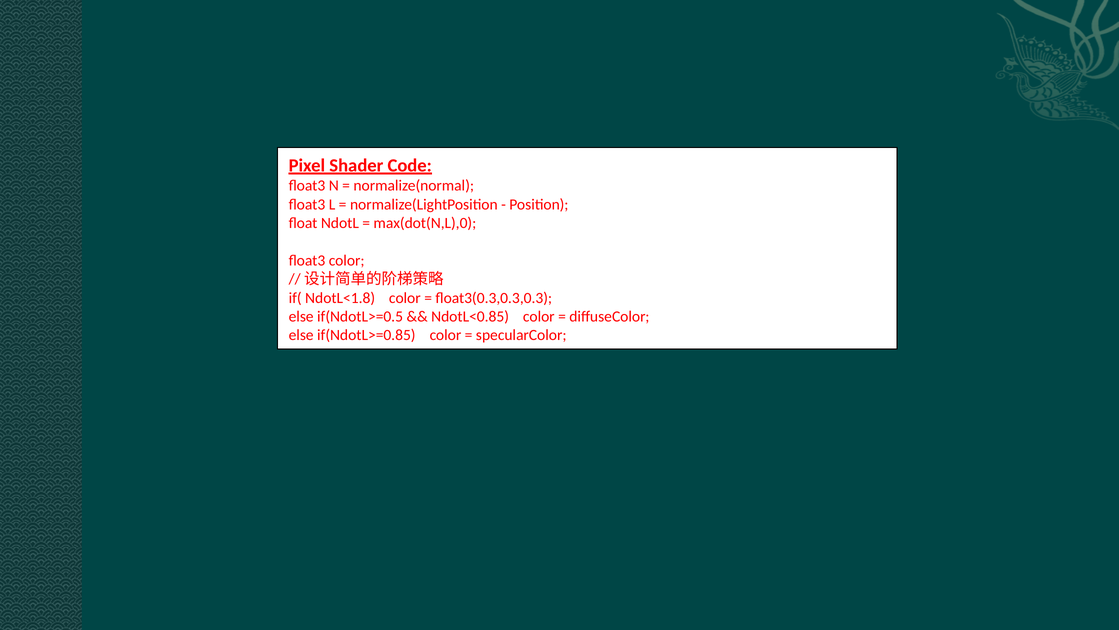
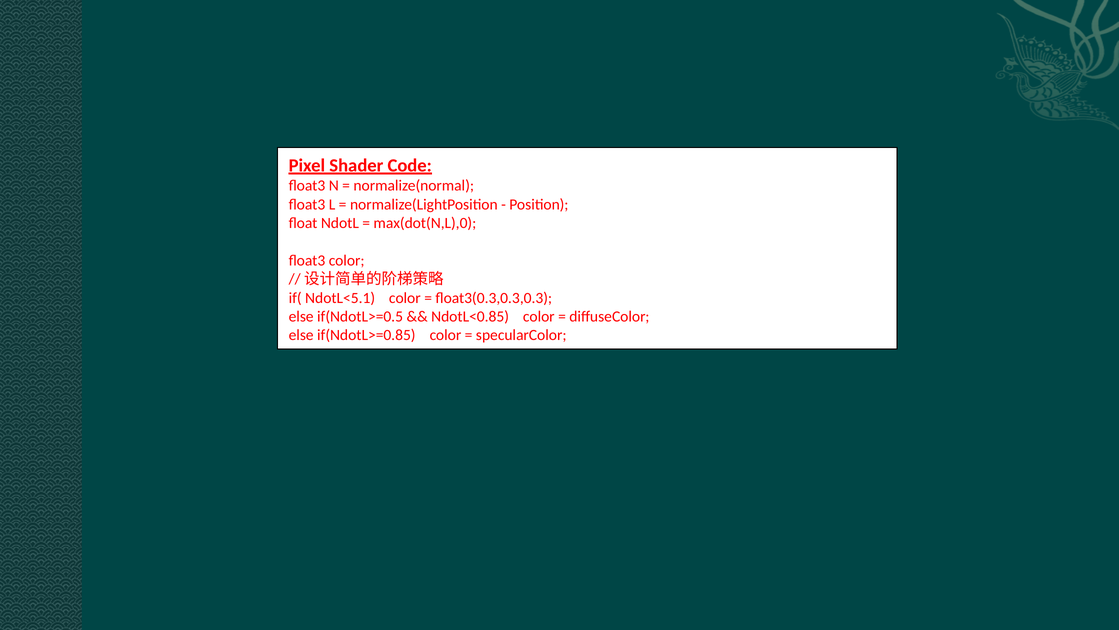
NdotL<1.8: NdotL<1.8 -> NdotL<5.1 (340, 298)
